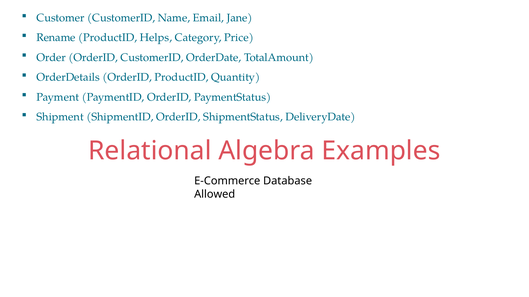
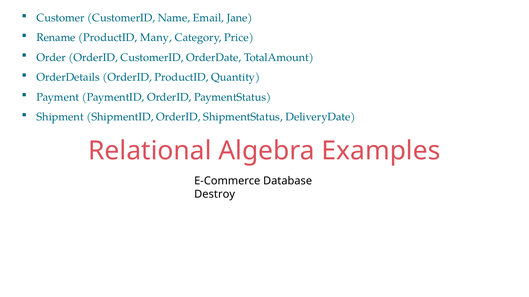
Helps: Helps -> Many (156, 38)
Allowed: Allowed -> Destroy (215, 195)
